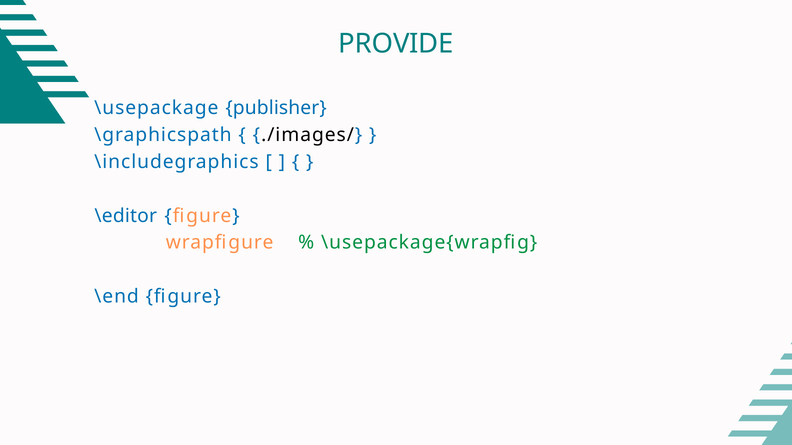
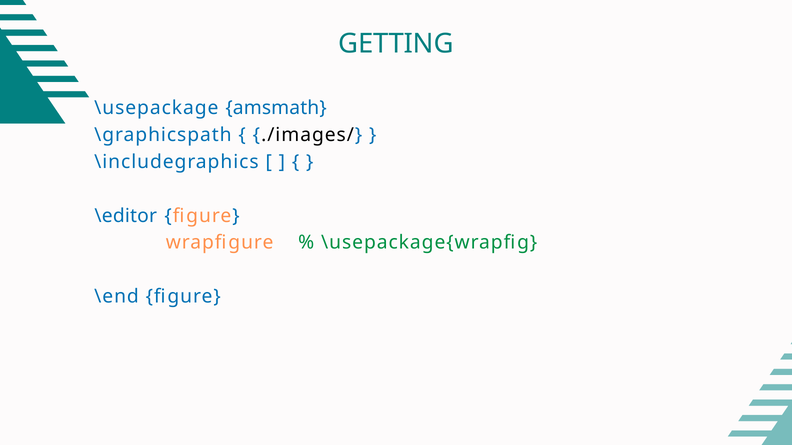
PROVIDE: PROVIDE -> GETTING (396, 44)
publisher: publisher -> amsmath (276, 108)
